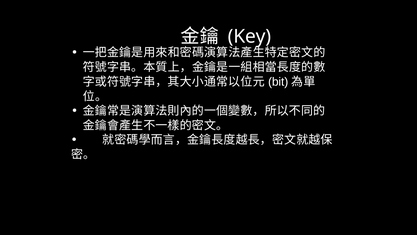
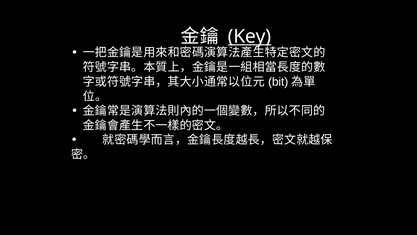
Key underline: none -> present (250, 36)
